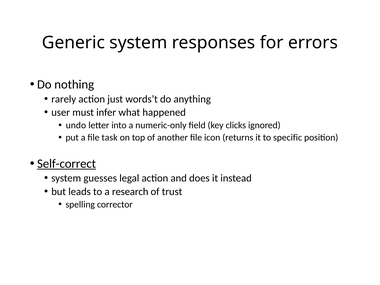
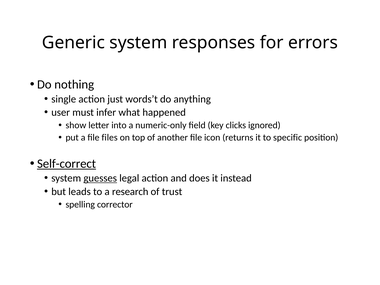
rarely: rarely -> single (64, 99)
undo: undo -> show (76, 125)
task: task -> files (110, 137)
guesses underline: none -> present (100, 178)
